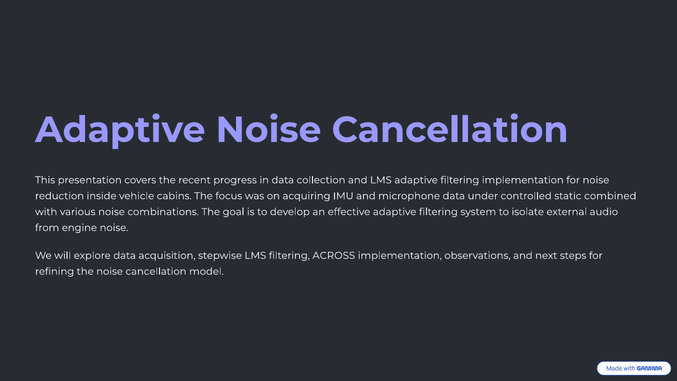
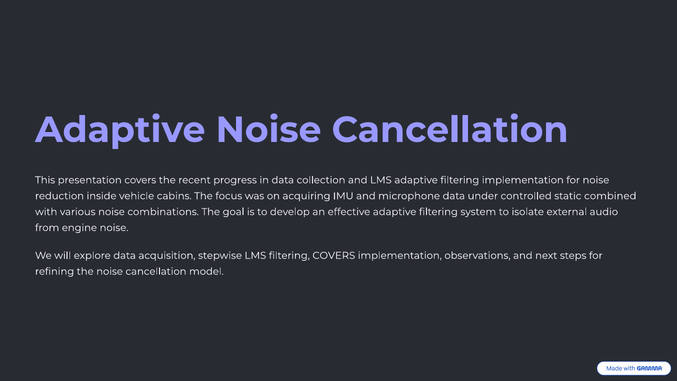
filtering ACROSS: ACROSS -> COVERS (334, 255)
